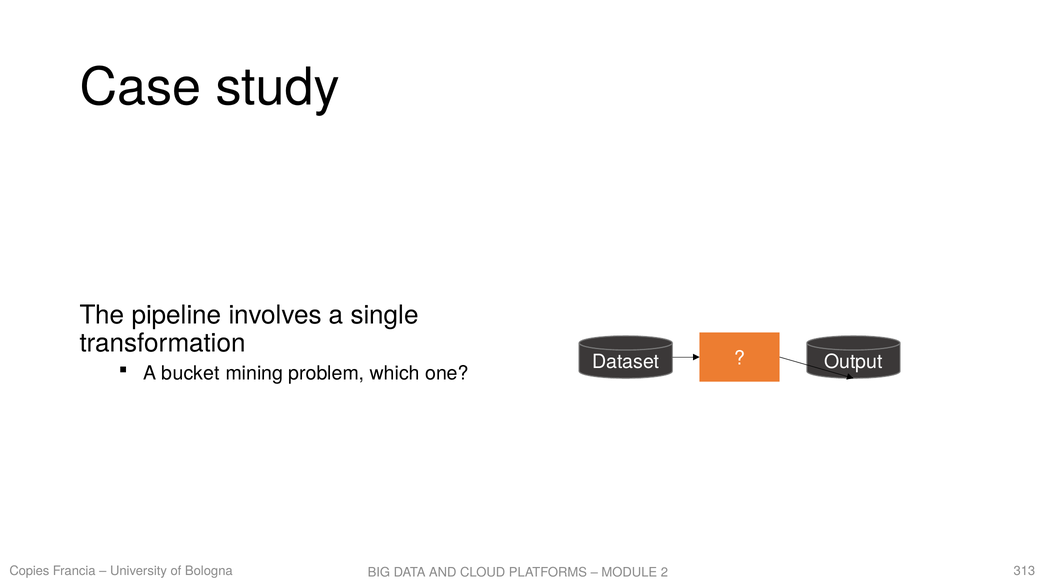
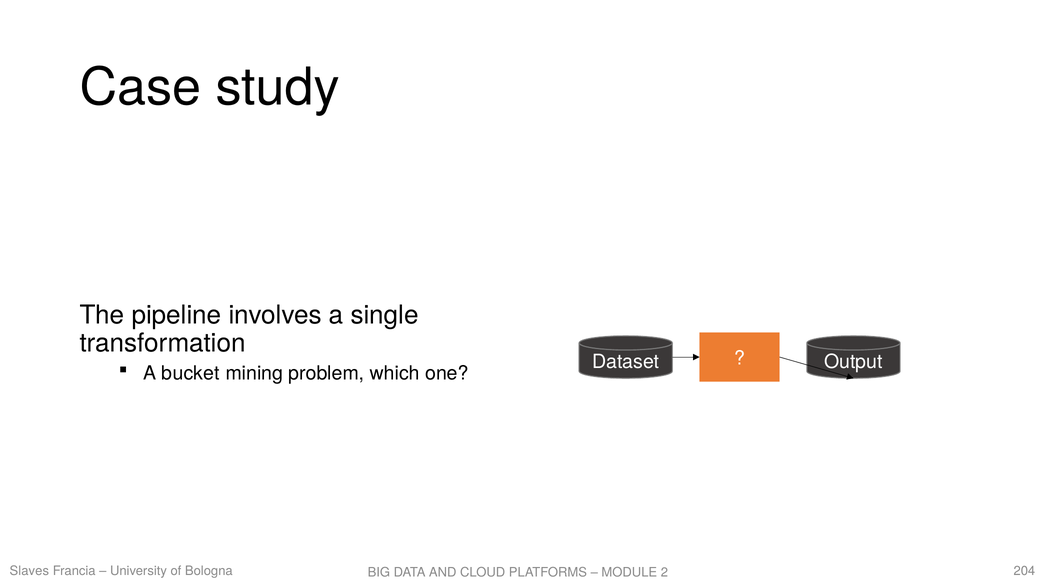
Copies: Copies -> Slaves (29, 570)
313: 313 -> 204 (1024, 570)
